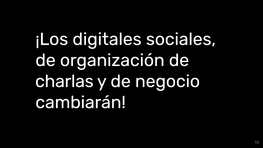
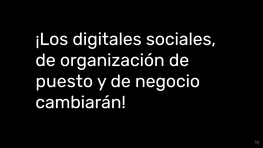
charlas: charlas -> puesto (64, 81)
